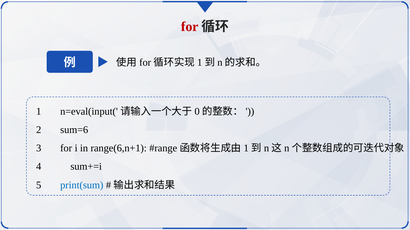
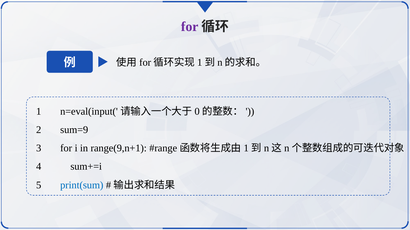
for colour: red -> purple (190, 27)
sum=6: sum=6 -> sum=9 (74, 130)
range(6,n+1: range(6,n+1 -> range(9,n+1 (119, 149)
